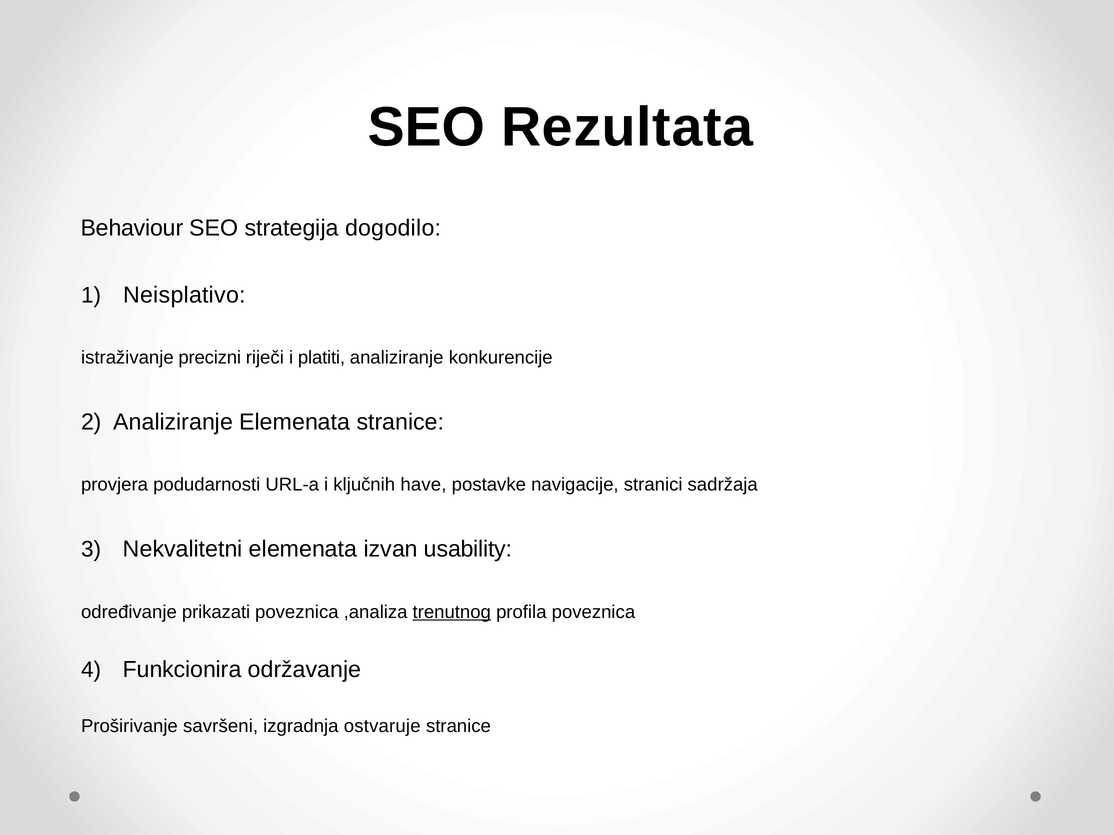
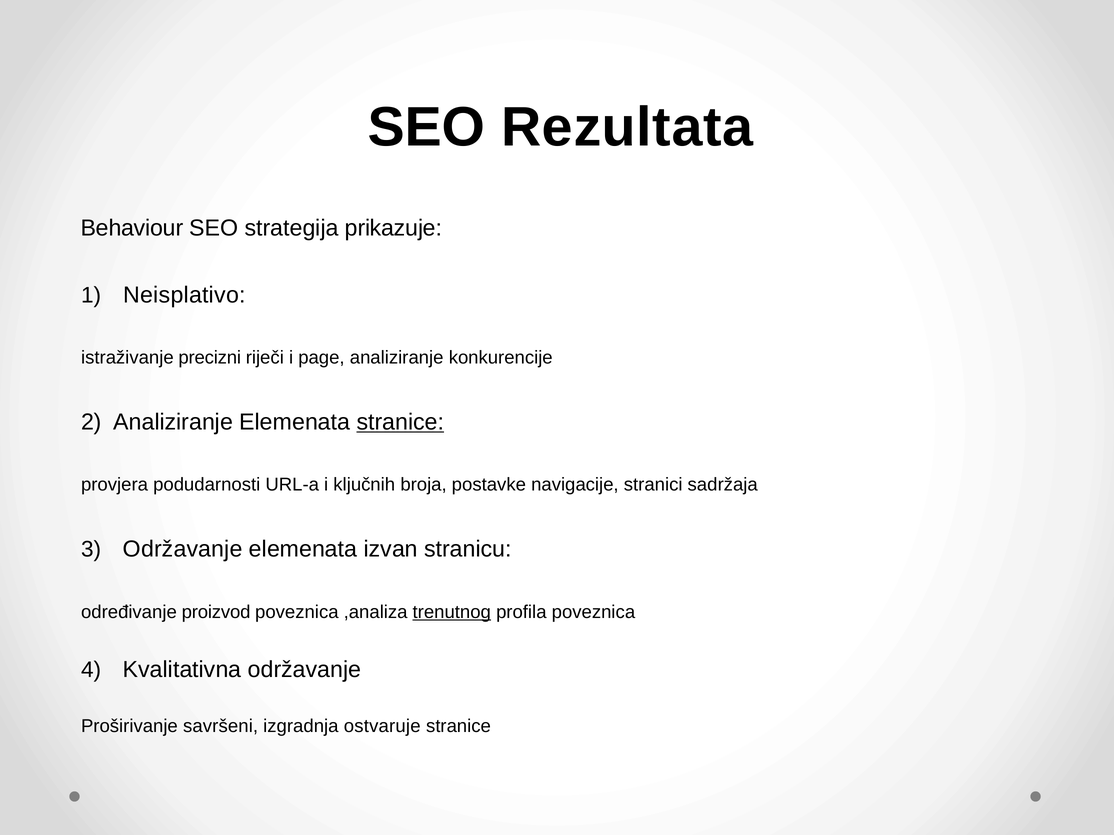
dogodilo: dogodilo -> prikazuje (393, 228)
platiti: platiti -> page (321, 358)
stranice underline: none -> present (400, 422)
have: have -> broja (424, 485)
Nekvalitetni: Nekvalitetni -> Održavanje (183, 550)
usability: usability -> stranicu (468, 550)
prikazati: prikazati -> proizvod (216, 612)
Funkcionira: Funkcionira -> Kvalitativna (182, 670)
